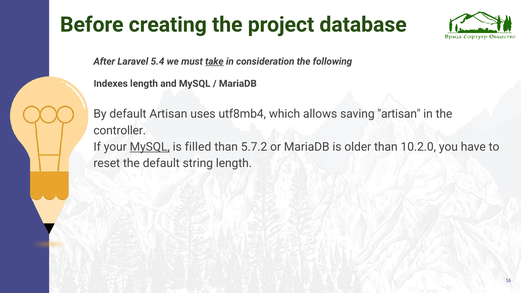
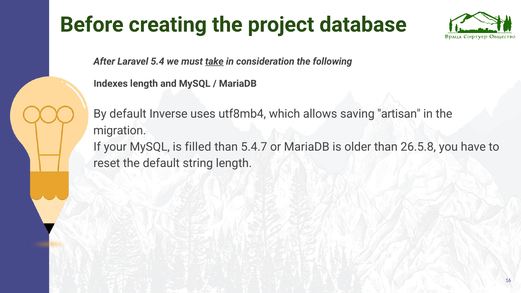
default Artisan: Artisan -> Inverse (168, 114)
controller: controller -> migration (120, 130)
MySQL underline: present -> none (150, 147)
5.7.2: 5.7.2 -> 5.4.7 (254, 147)
10.2.0: 10.2.0 -> 26.5.8 (418, 147)
